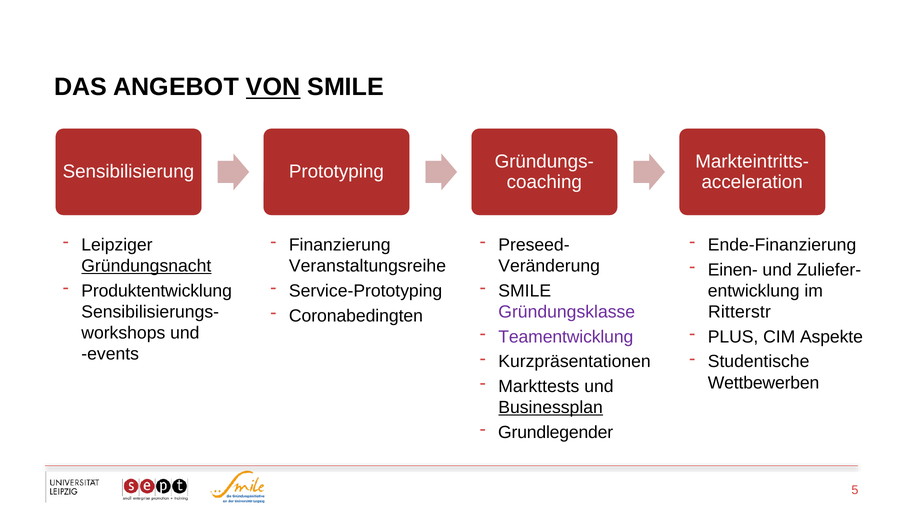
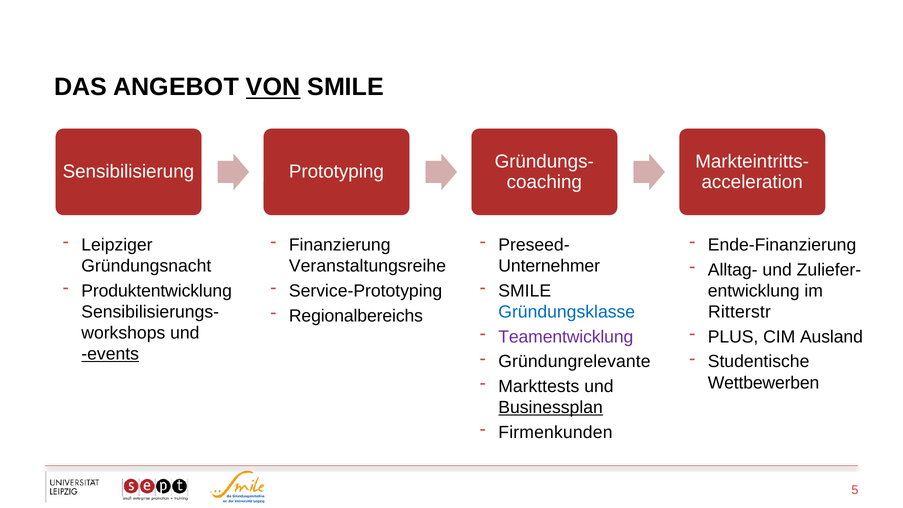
Gründungsnacht underline: present -> none (146, 266)
Veränderung: Veränderung -> Unternehmer (549, 266)
Einen-: Einen- -> Alltag- (733, 270)
Gründungsklasse colour: purple -> blue (567, 312)
Coronabedingten: Coronabedingten -> Regionalbereichs (356, 316)
Aspekte: Aspekte -> Ausland (831, 337)
events underline: none -> present (110, 354)
Kurzpräsentationen: Kurzpräsentationen -> Gründungrelevante (574, 362)
Grundlegender: Grundlegender -> Firmenkunden (555, 432)
